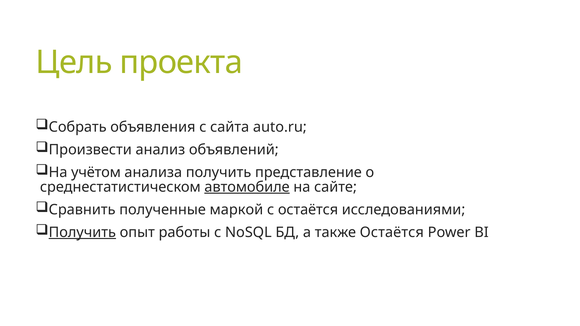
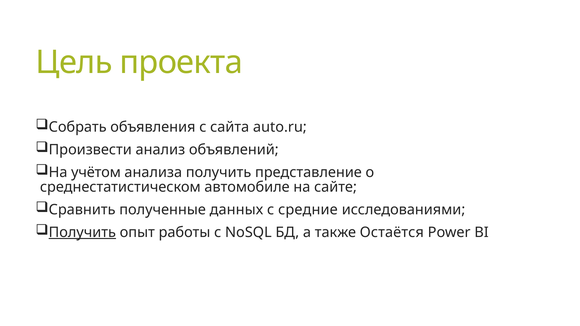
автомобиле underline: present -> none (247, 187)
маркой: маркой -> данных (236, 210)
с остаётся: остаётся -> средние (308, 210)
